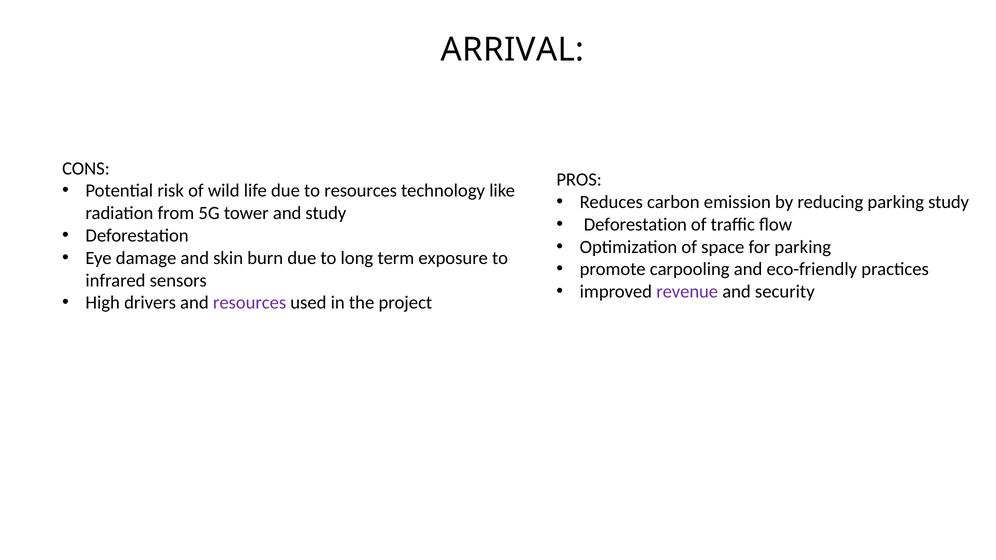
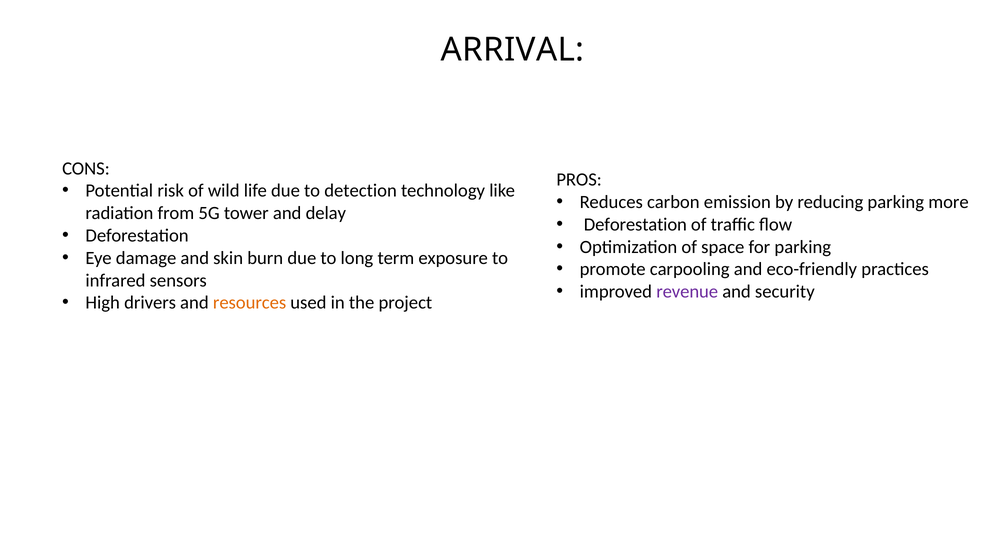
to resources: resources -> detection (361, 191)
parking study: study -> more (948, 202)
and study: study -> delay (326, 213)
resources colour: purple -> orange (250, 303)
